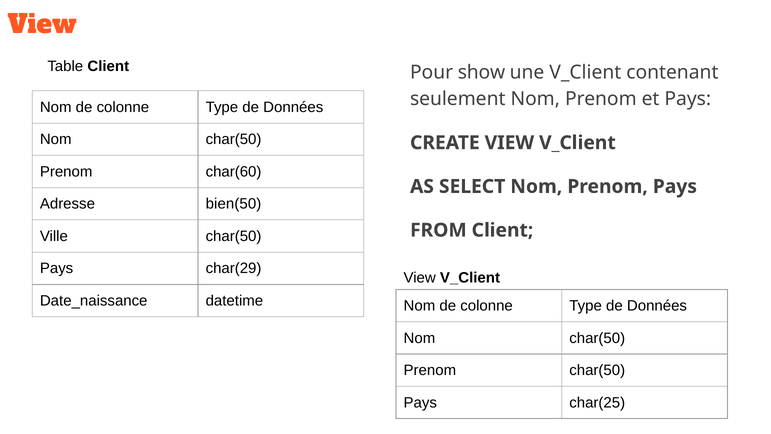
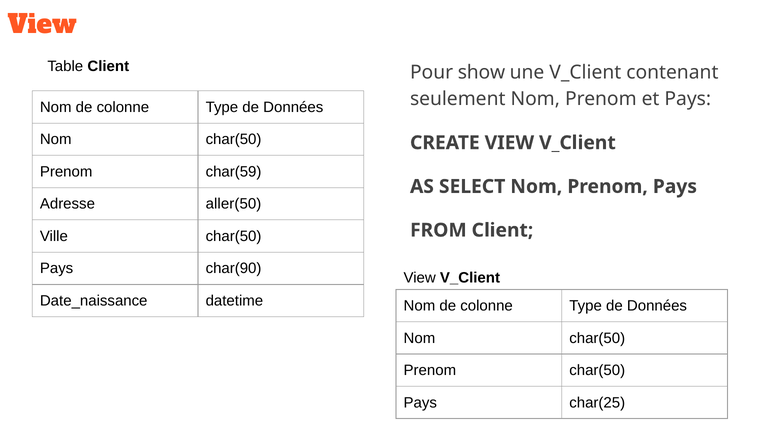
char(60: char(60 -> char(59 (234, 172)
bien(50: bien(50 -> aller(50 (234, 204)
char(29: char(29 -> char(90 (234, 268)
